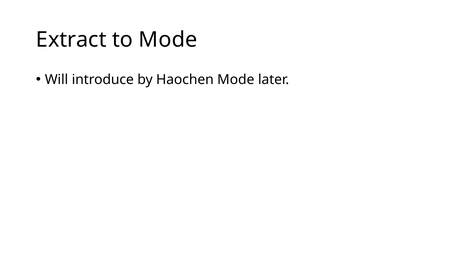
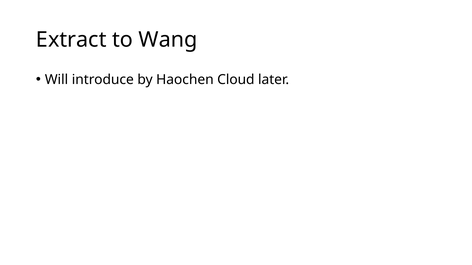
to Mode: Mode -> Wang (168, 40)
Haochen Mode: Mode -> Cloud (236, 80)
